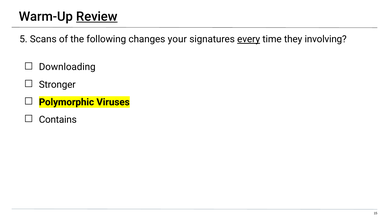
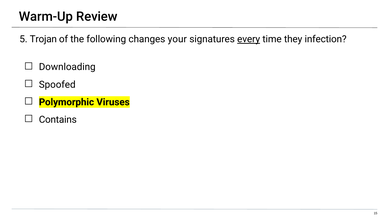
Review underline: present -> none (97, 16)
Scans: Scans -> Trojan (43, 39)
involving: involving -> infection (326, 39)
Stronger: Stronger -> Spoofed (57, 84)
